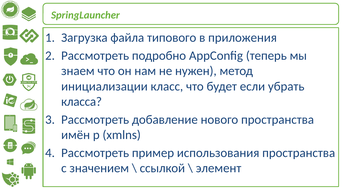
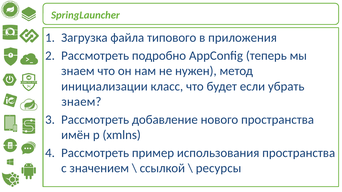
класса: класса -> знаем (81, 102)
элемент: элемент -> ресурсы (219, 169)
